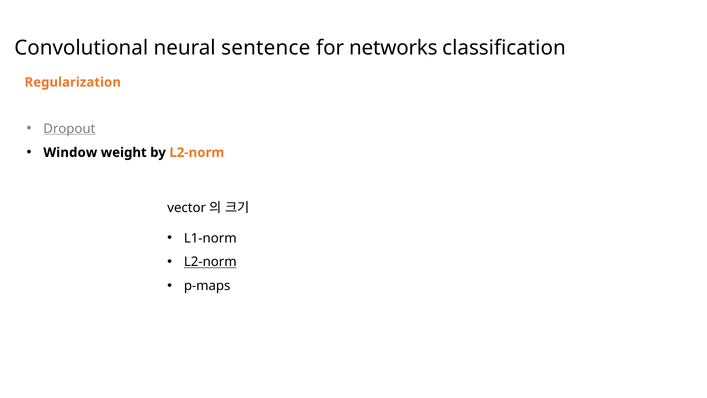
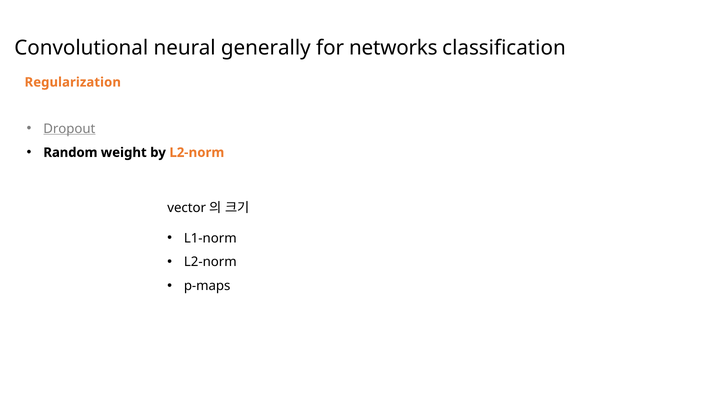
sentence: sentence -> generally (266, 48)
Window: Window -> Random (70, 152)
L2-norm underline: present -> none (210, 262)
